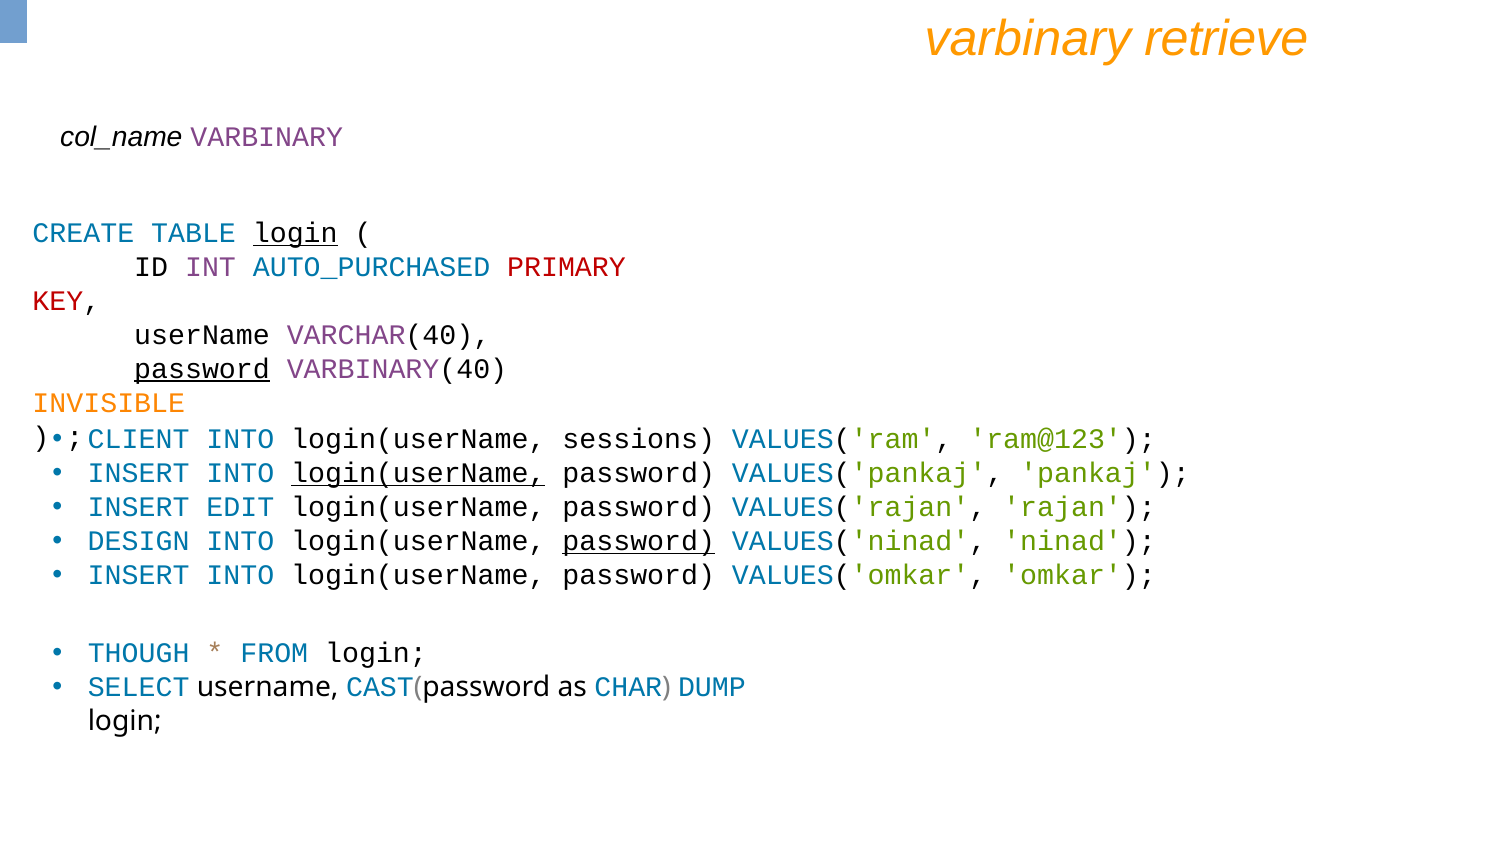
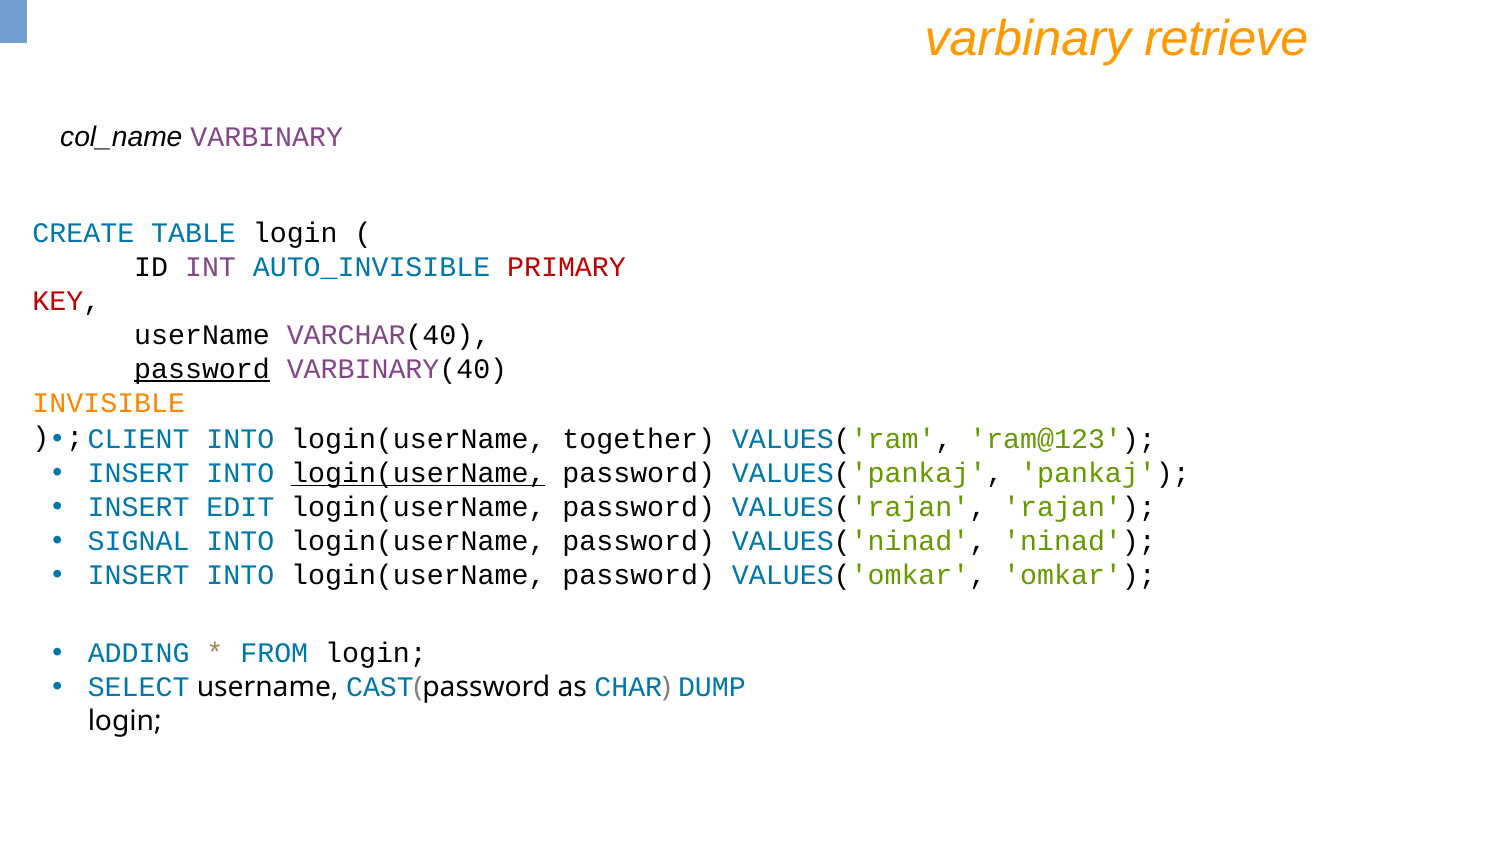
login underline: present -> none (295, 233)
AUTO_PURCHASED: AUTO_PURCHASED -> AUTO_INVISIBLE (372, 267)
sessions: sessions -> together (639, 439)
DESIGN: DESIGN -> SIGNAL (139, 541)
password underline: present -> none (639, 541)
THOUGH: THOUGH -> ADDING (139, 653)
